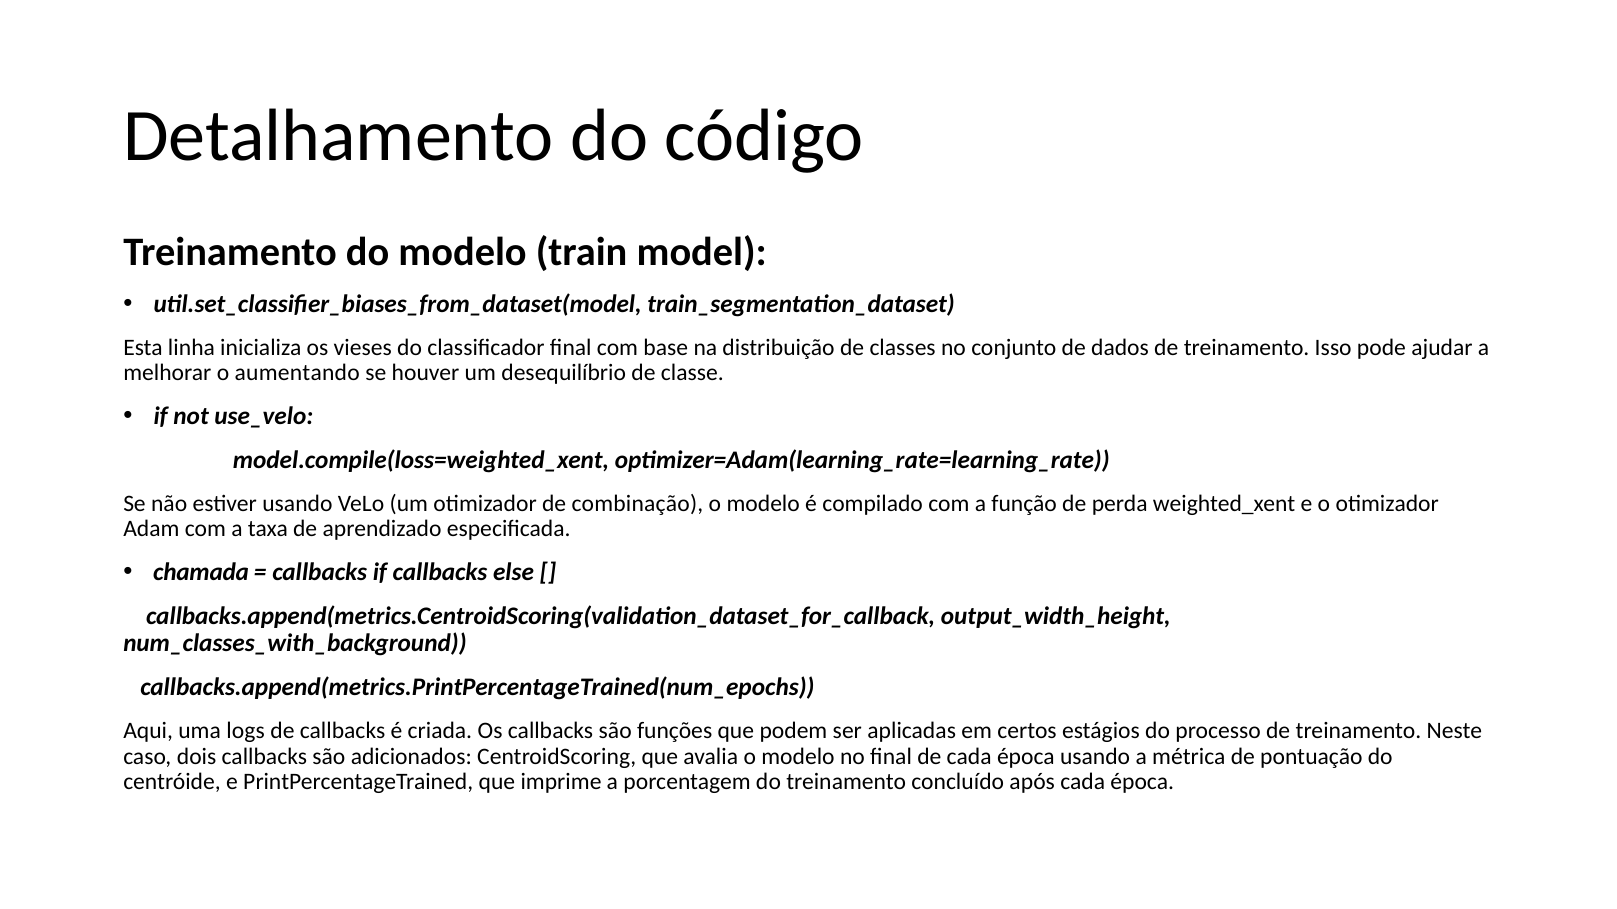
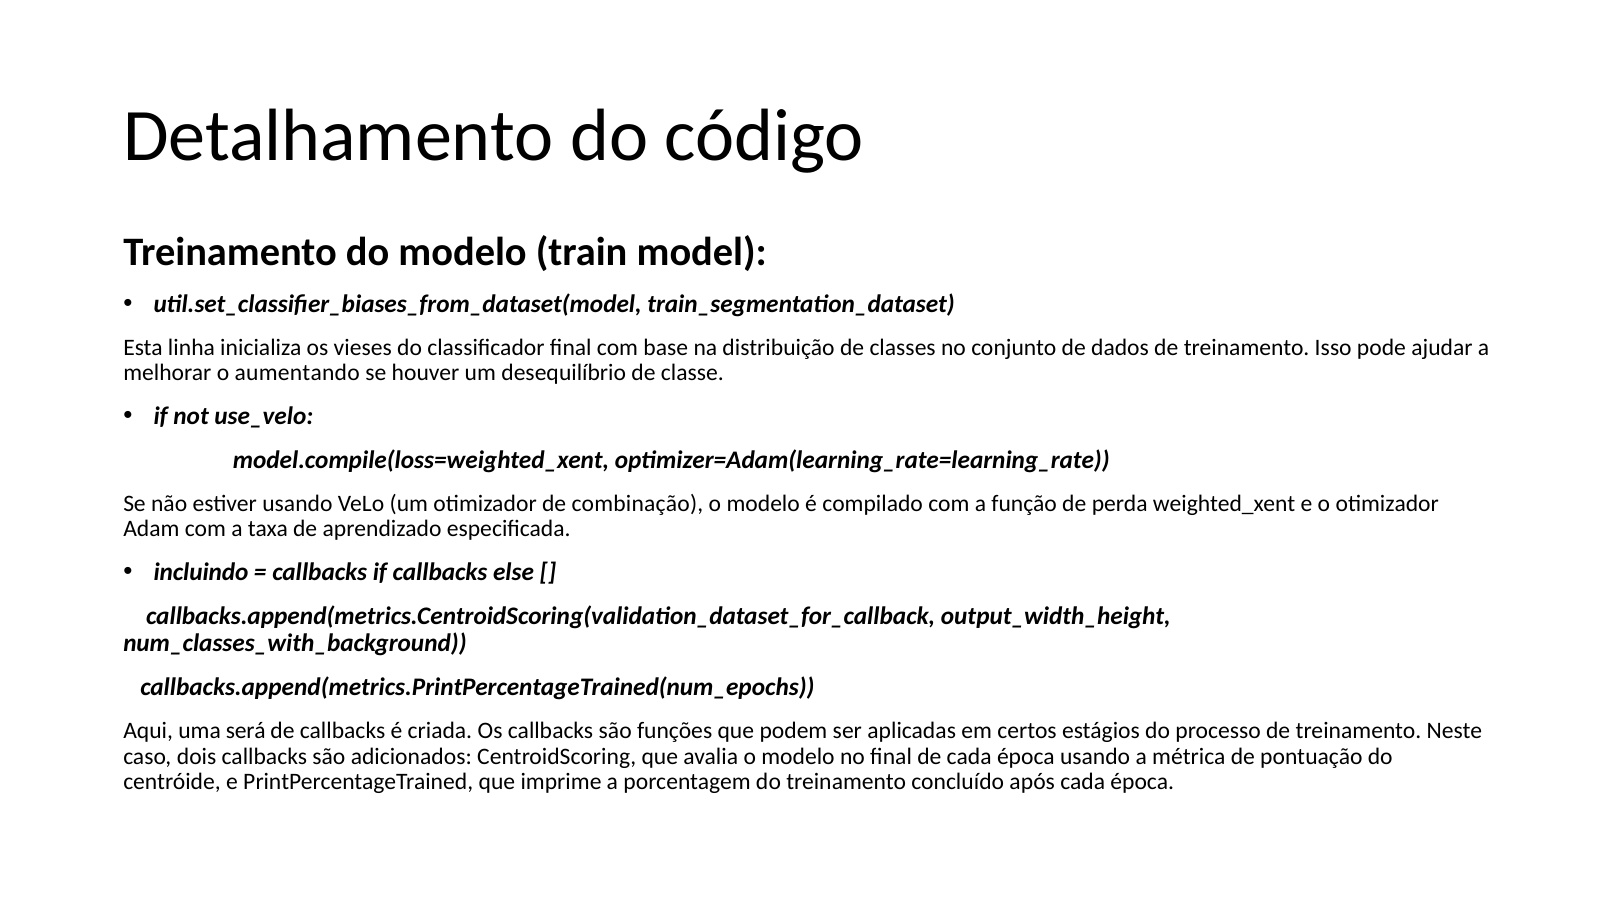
chamada: chamada -> incluindo (201, 572)
uma logs: logs -> será (246, 731)
